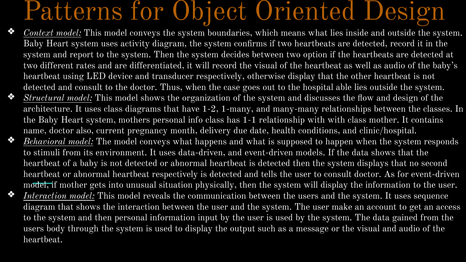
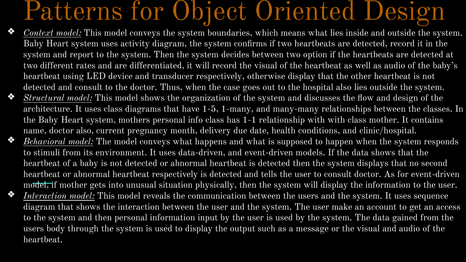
hospital able: able -> also (344, 87)
1-2: 1-2 -> 1-5 (210, 109)
